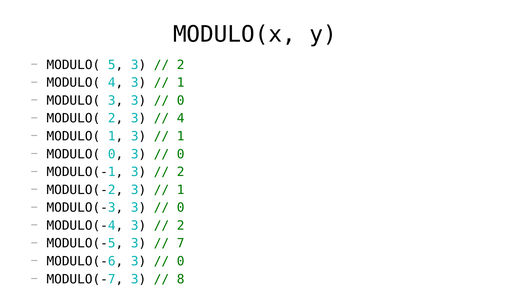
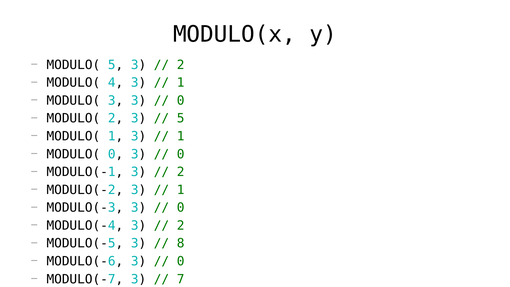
4: 4 -> 5 (181, 118)
7: 7 -> 8 (181, 243)
8: 8 -> 7 (181, 279)
